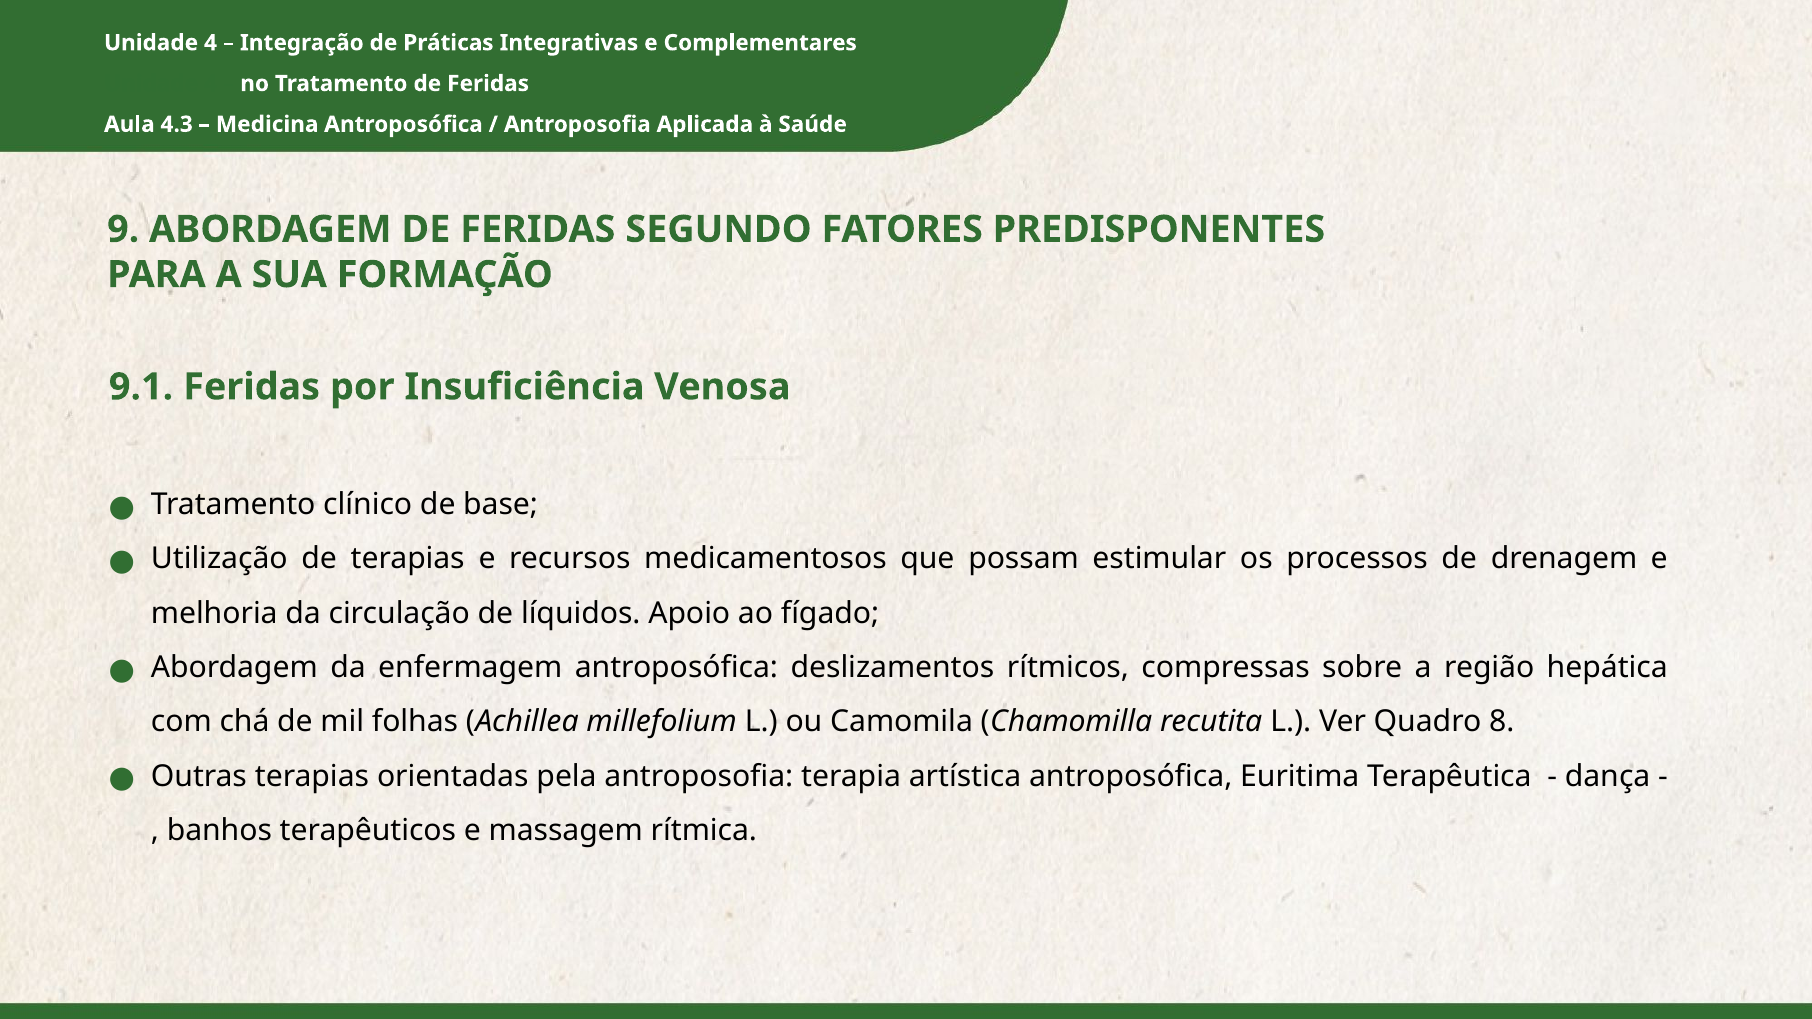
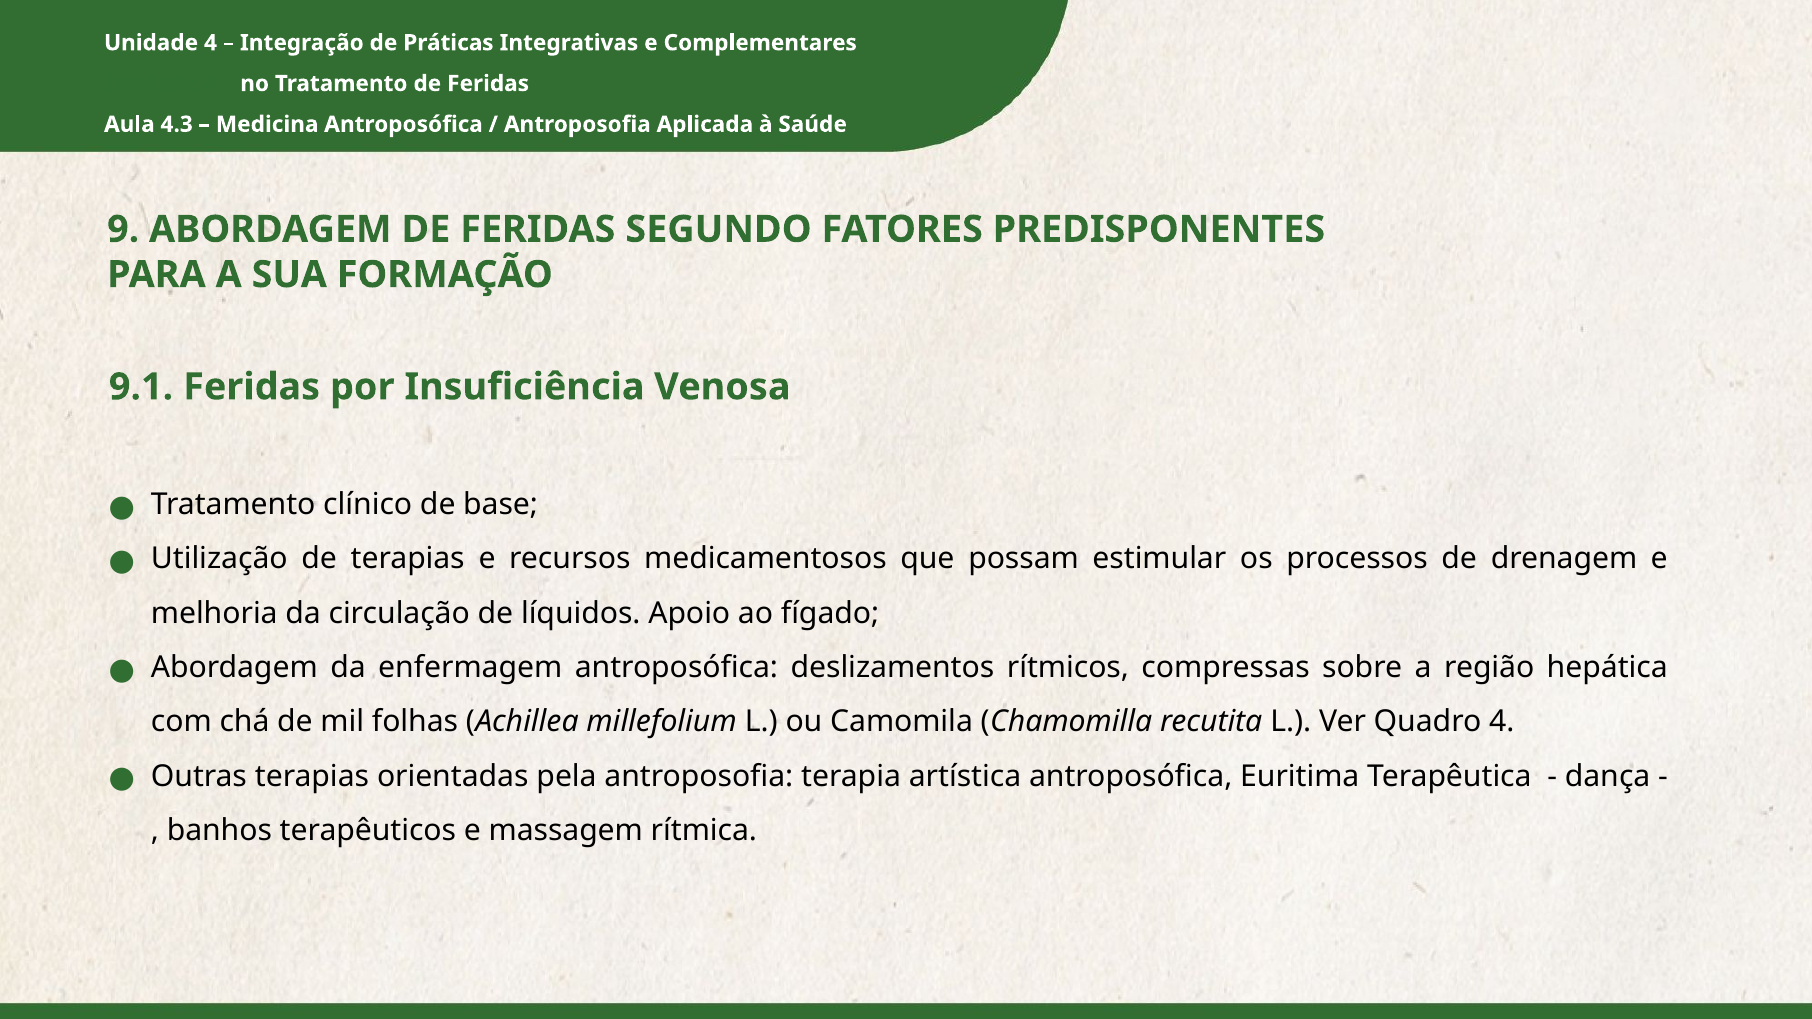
Quadro 8: 8 -> 4 (1502, 722)
